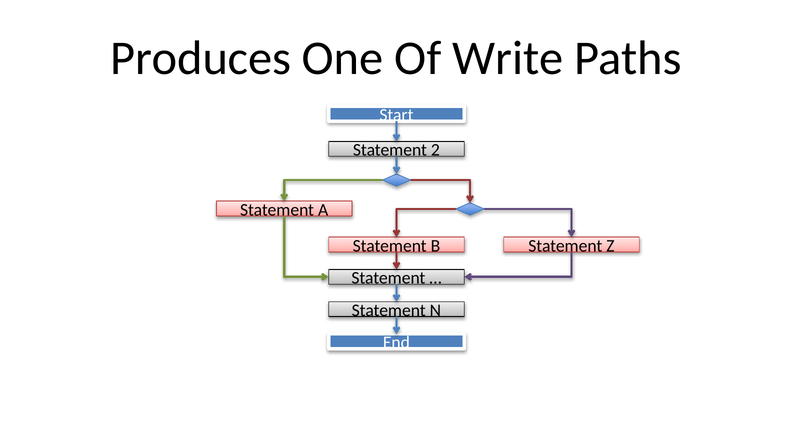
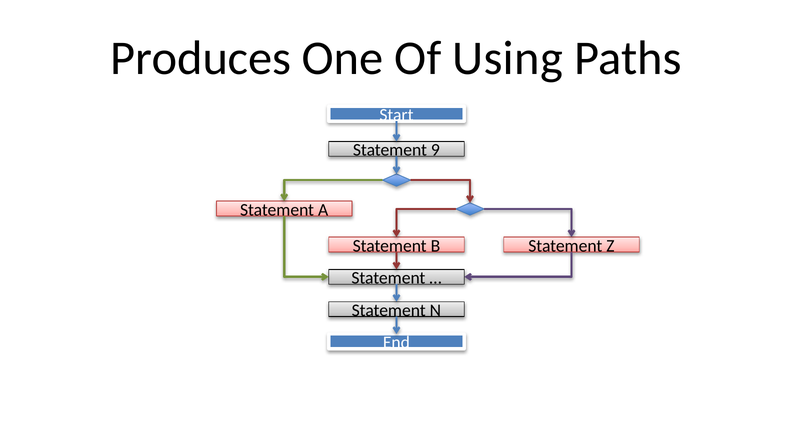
Write: Write -> Using (508, 58)
2: 2 -> 9 (435, 150)
